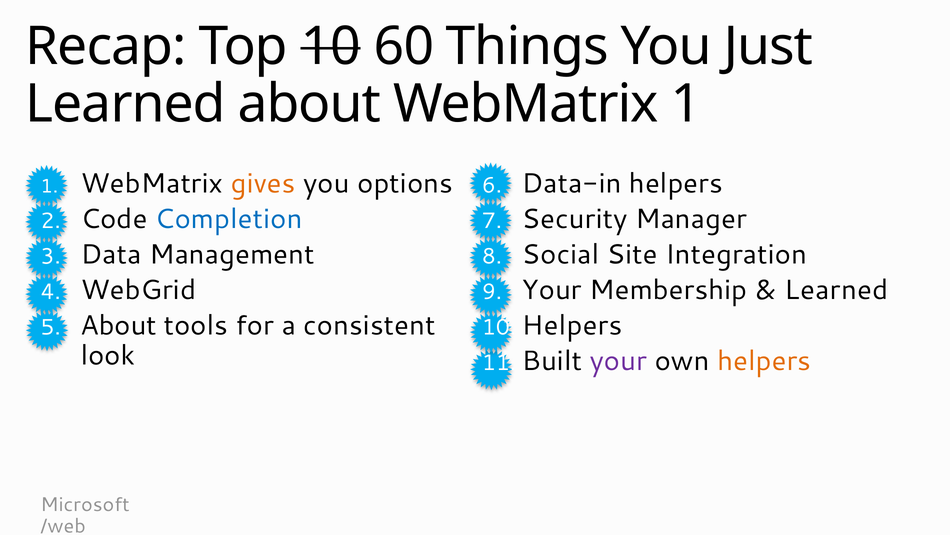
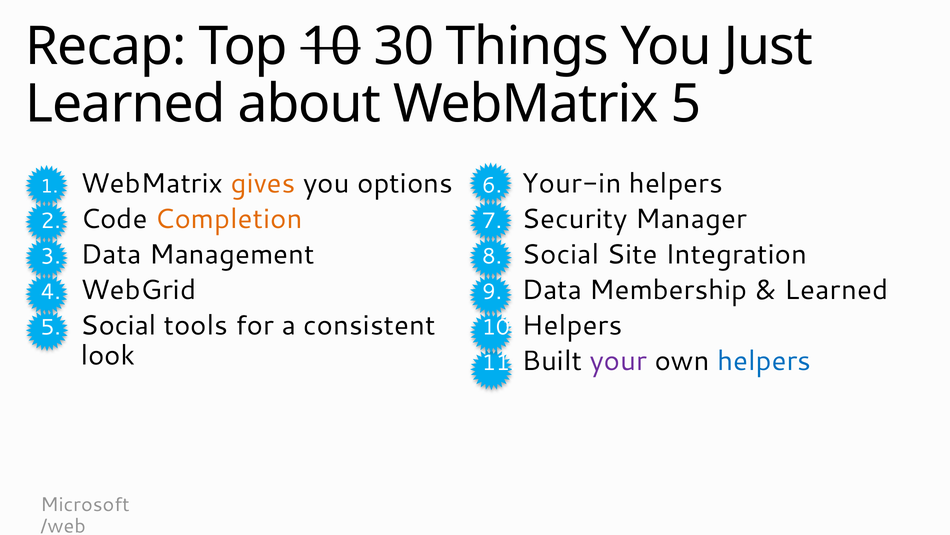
60: 60 -> 30 (404, 46)
WebMatrix 1: 1 -> 5 (686, 104)
Data-in: Data-in -> Your-in (572, 183)
Completion colour: blue -> orange (229, 219)
Your: Your -> Data (552, 290)
About: About -> Social (118, 325)
helpers colour: orange -> blue (764, 361)
